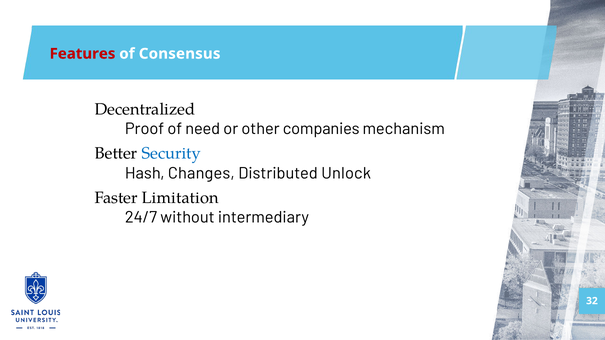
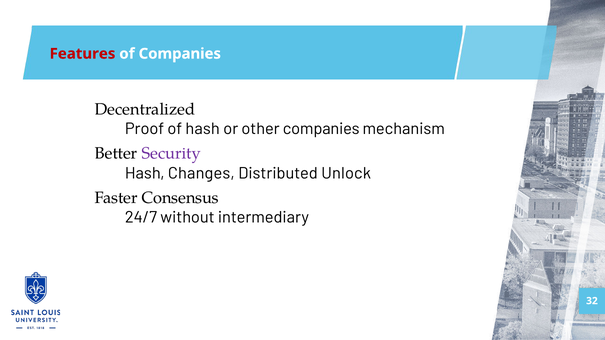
of Consensus: Consensus -> Companies (180, 54)
of need: need -> hash (203, 129)
Security colour: blue -> purple (171, 154)
Limitation: Limitation -> Consensus (180, 198)
